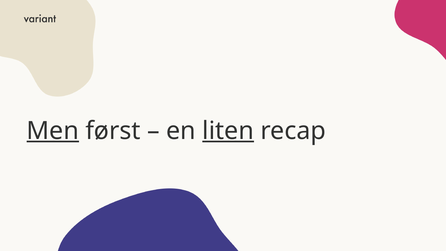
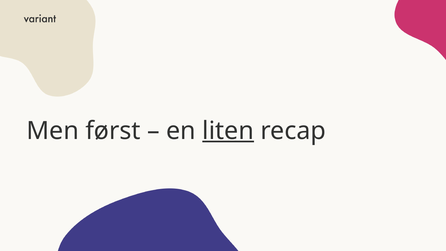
Men underline: present -> none (53, 131)
